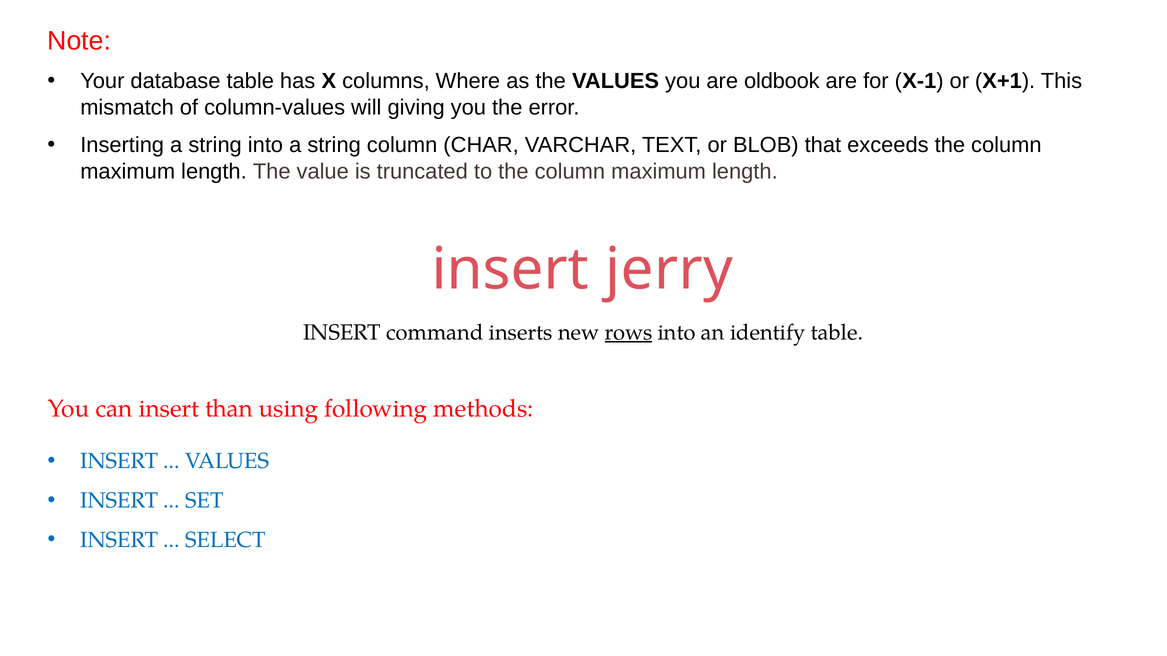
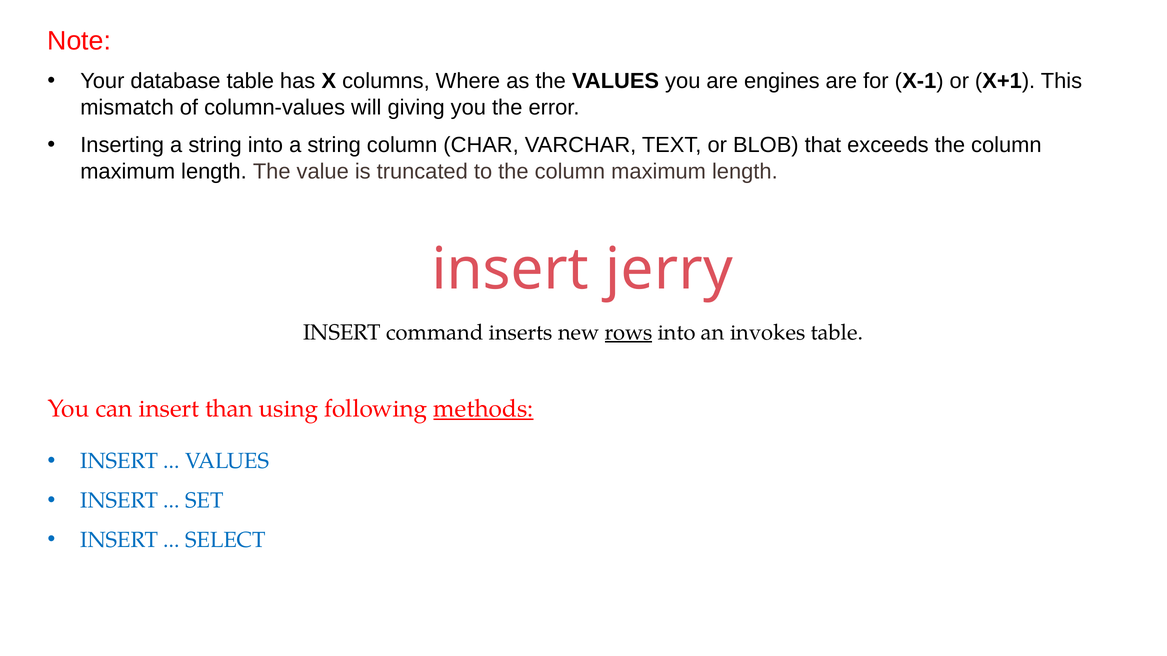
oldbook: oldbook -> engines (782, 81)
identify: identify -> invokes (768, 333)
methods underline: none -> present (483, 409)
